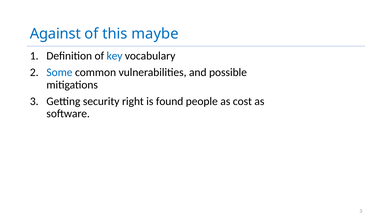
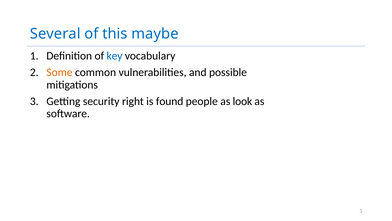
Against: Against -> Several (55, 34)
Some colour: blue -> orange (59, 72)
cost: cost -> look (242, 101)
